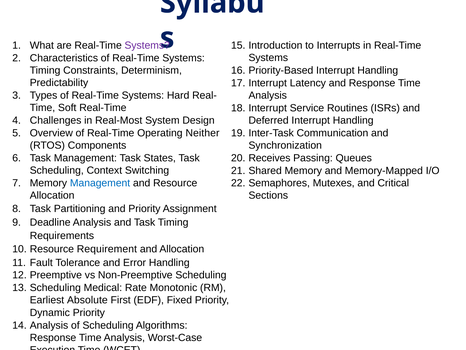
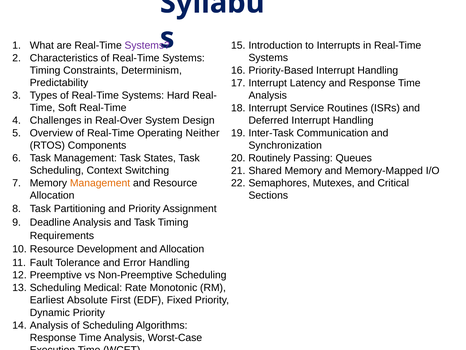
Real-Most: Real-Most -> Real-Over (119, 120)
Receives: Receives -> Routinely (269, 158)
Management colour: blue -> orange (100, 183)
Requirement: Requirement -> Development (107, 249)
